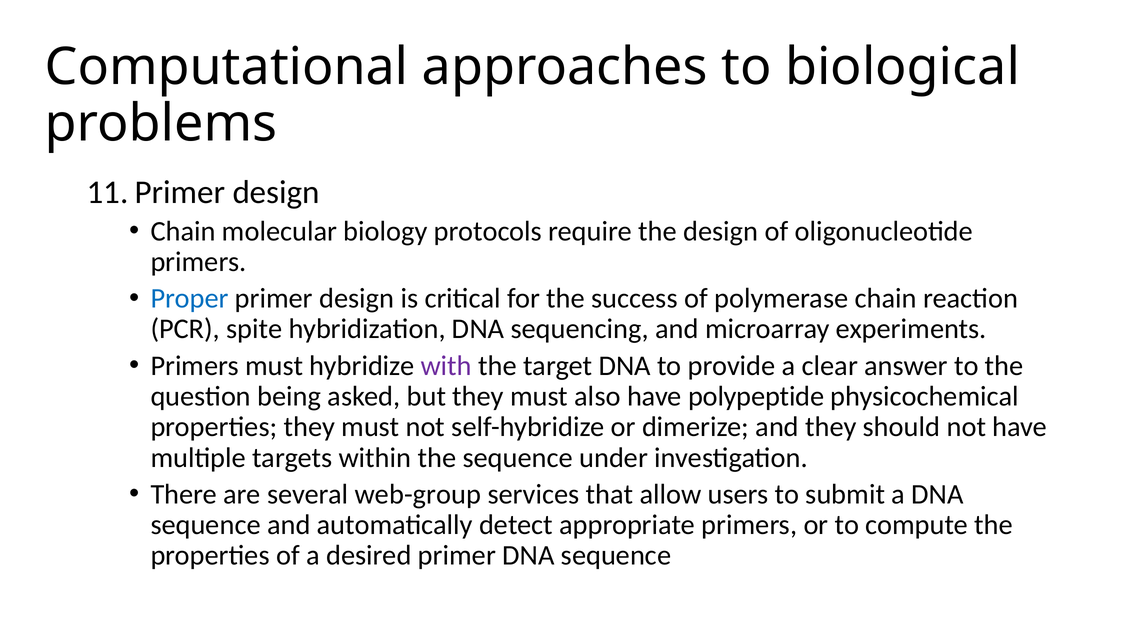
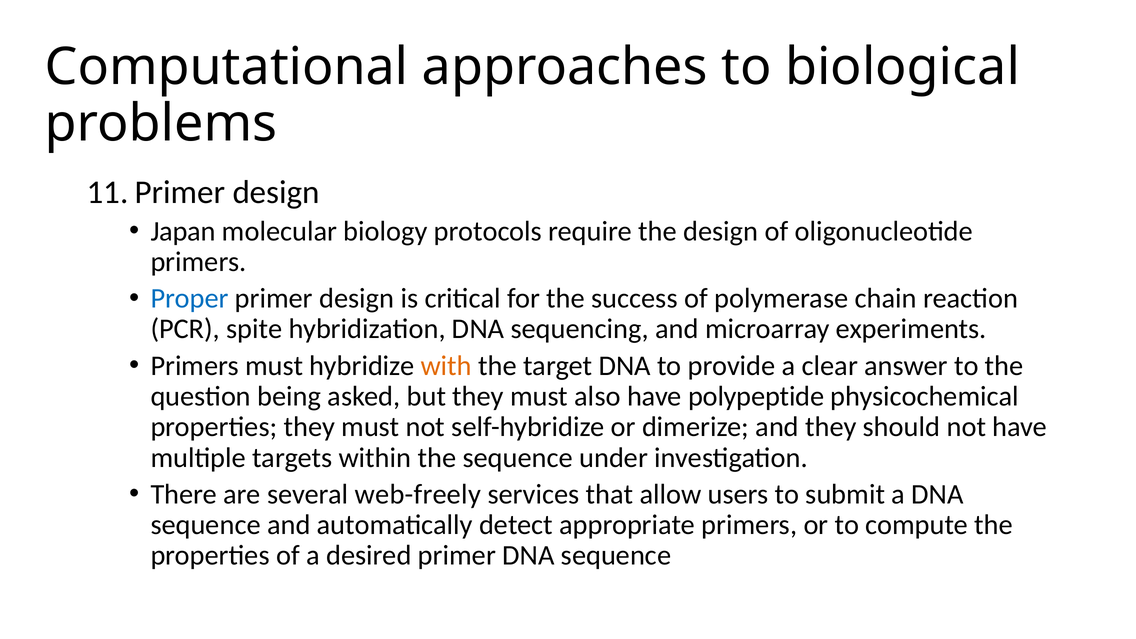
Chain: Chain -> Japan (183, 231)
with colour: purple -> orange (446, 366)
web-group: web-group -> web-freely (418, 494)
